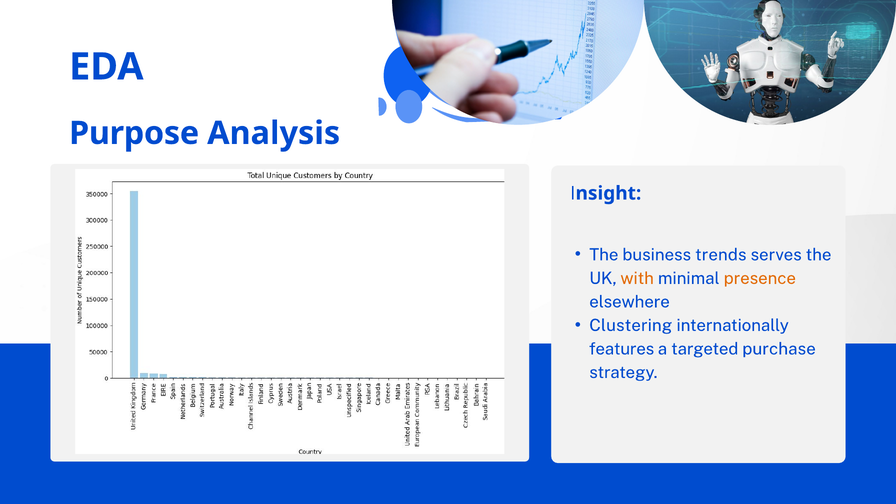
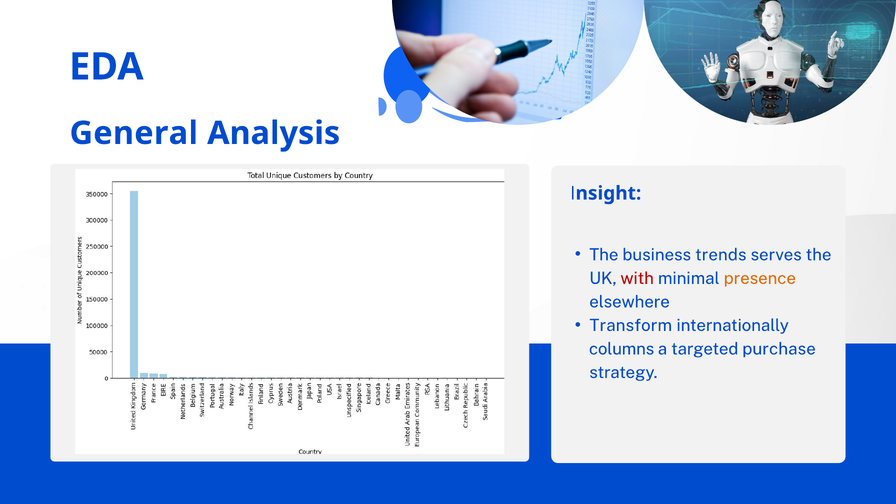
Purpose: Purpose -> General (134, 133)
with colour: orange -> red (637, 278)
Clustering: Clustering -> Transform (631, 325)
features: features -> columns (622, 349)
